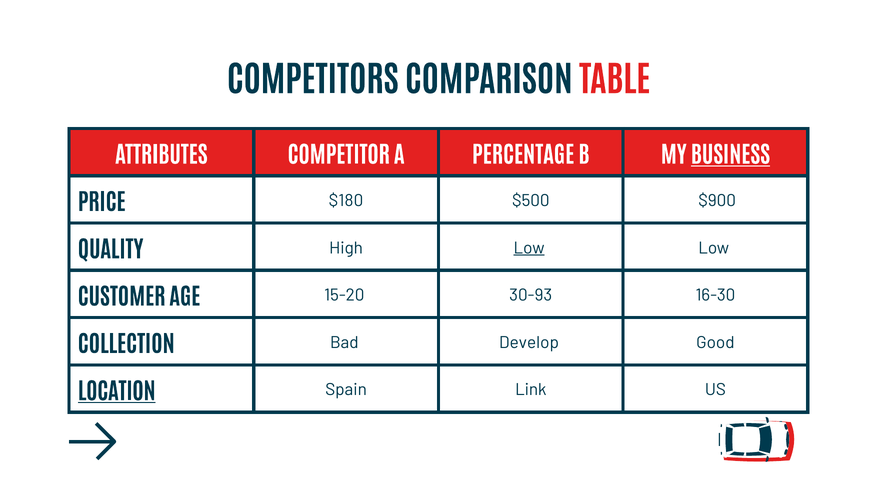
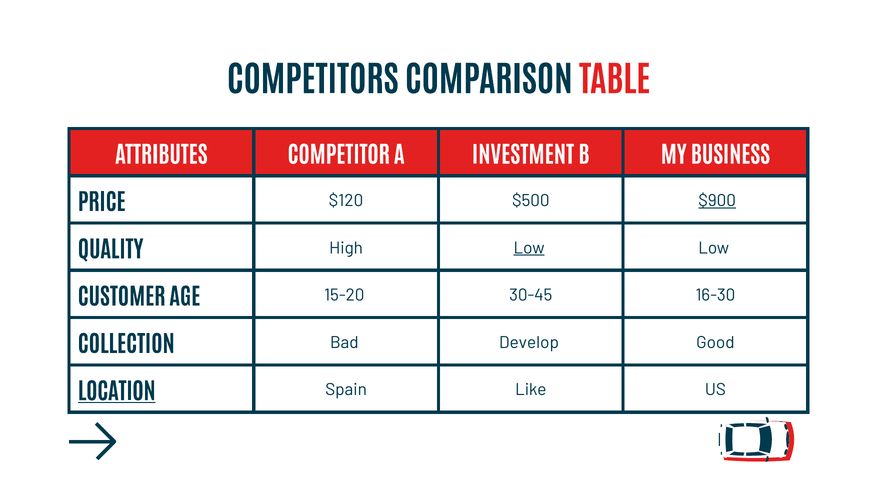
PERCENTAGE: PERCENTAGE -> INVESTMENT (523, 156)
BUSINESS underline: present -> none (730, 156)
$180: $180 -> $120 (346, 201)
$900 underline: none -> present (717, 201)
30-93: 30-93 -> 30-45 (531, 295)
Link: Link -> Like (531, 390)
